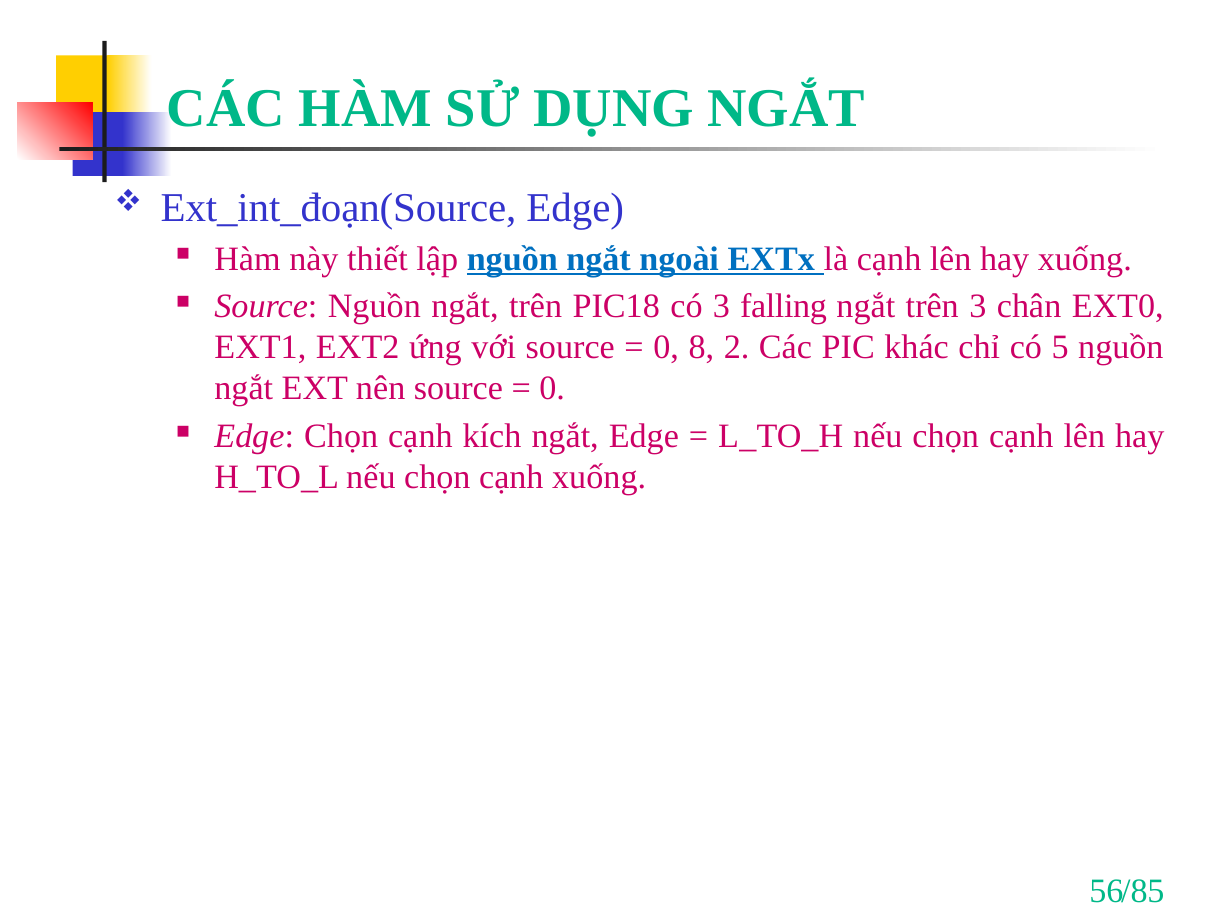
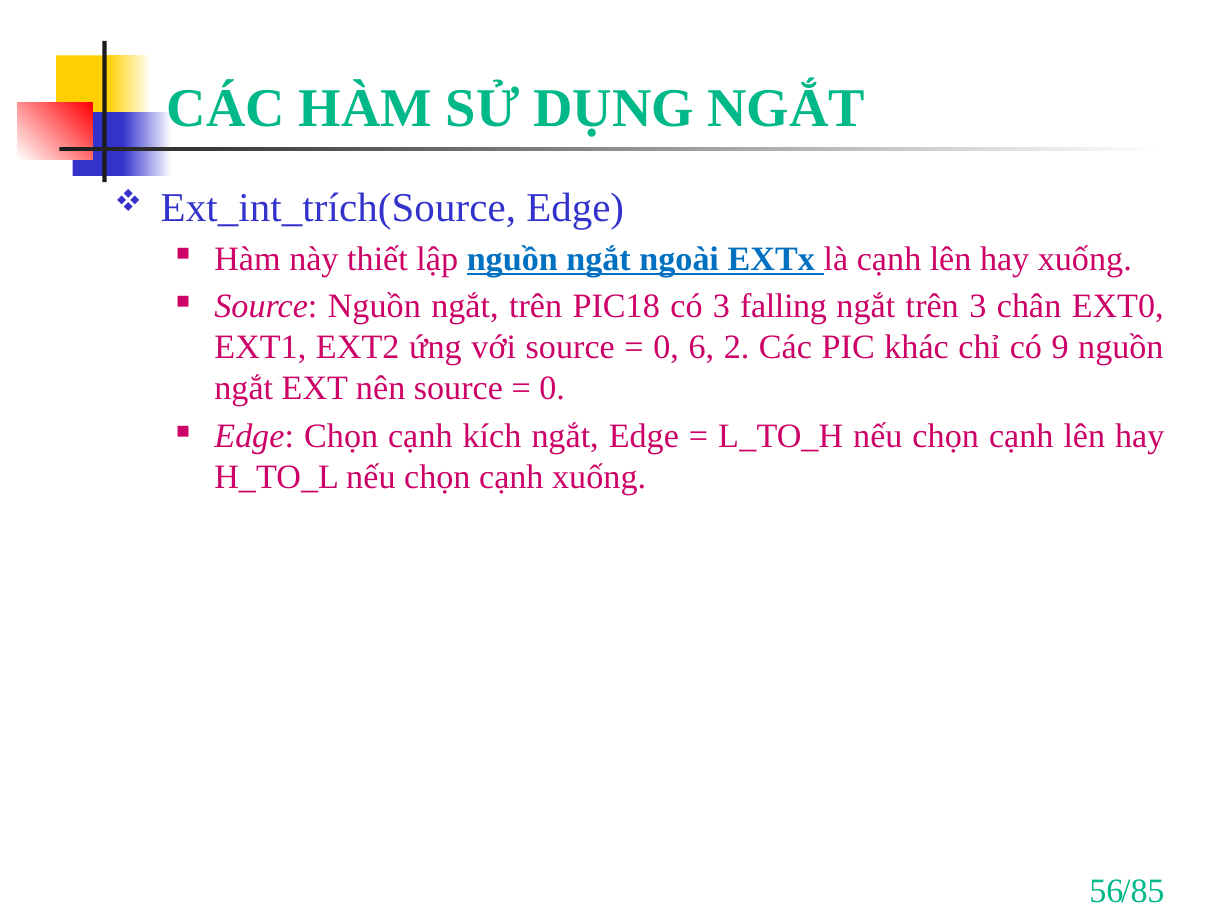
Ext_int_đoạn(Source: Ext_int_đoạn(Source -> Ext_int_trích(Source (338, 208)
8: 8 -> 6 (701, 348)
5: 5 -> 9 (1060, 348)
